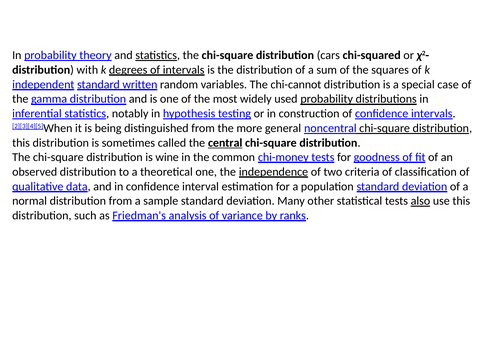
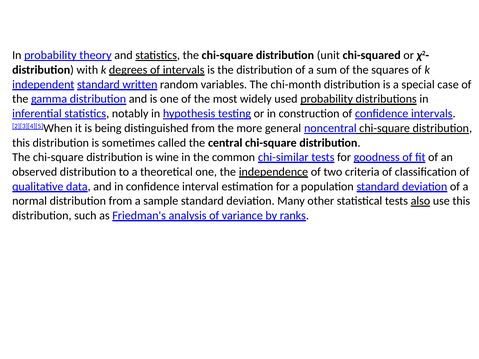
cars: cars -> unit (328, 55)
chi-cannot: chi-cannot -> chi-month (296, 84)
central underline: present -> none (225, 143)
chi-money: chi-money -> chi-similar (283, 157)
